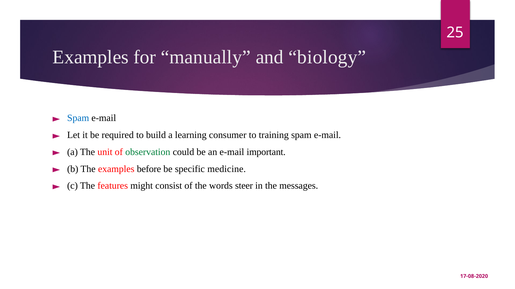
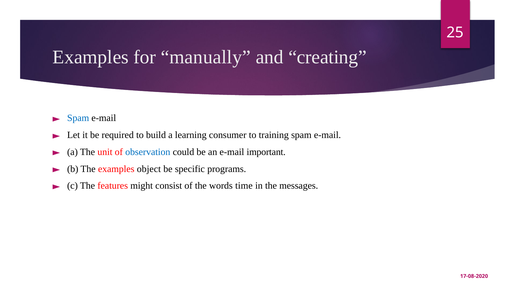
biology: biology -> creating (328, 57)
observation colour: green -> blue (148, 152)
before: before -> object (149, 169)
medicine: medicine -> programs (227, 169)
steer: steer -> time (244, 186)
